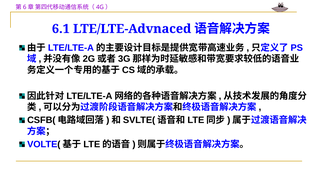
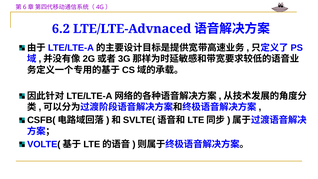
6.1: 6.1 -> 6.2 (61, 29)
